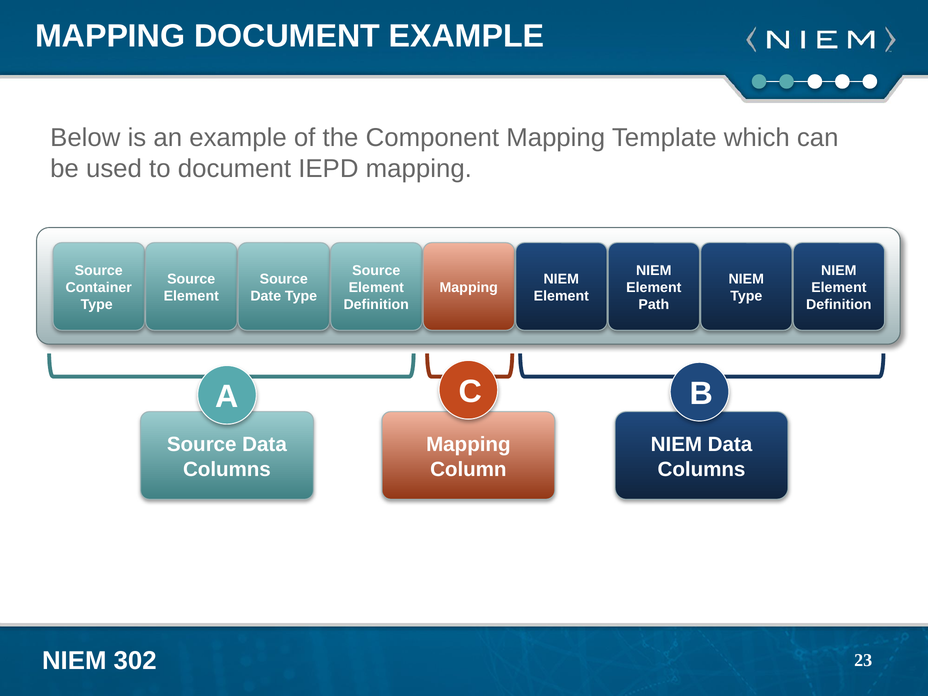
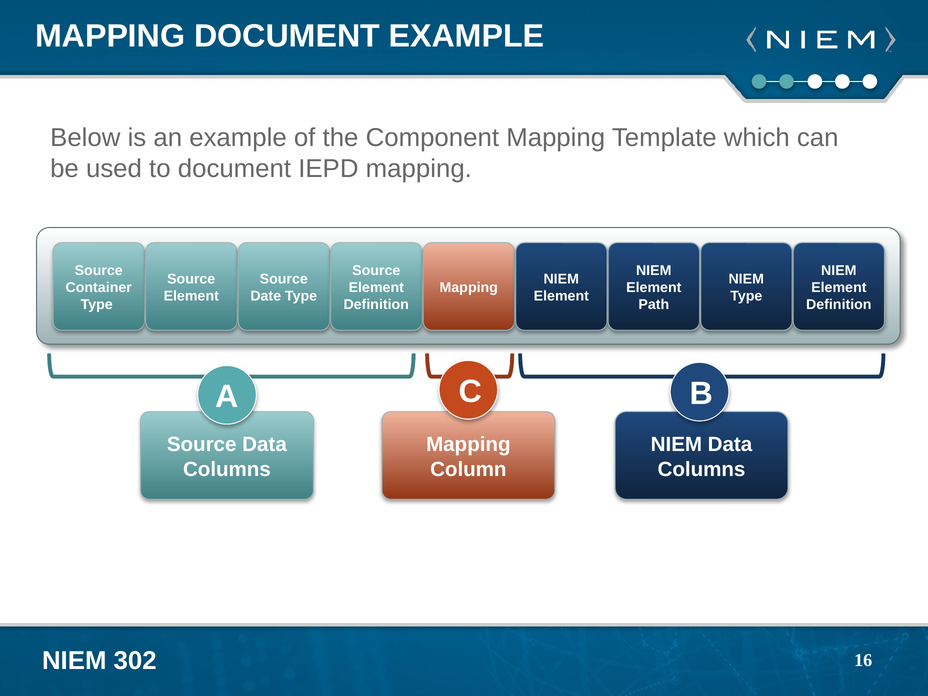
23: 23 -> 16 (863, 660)
